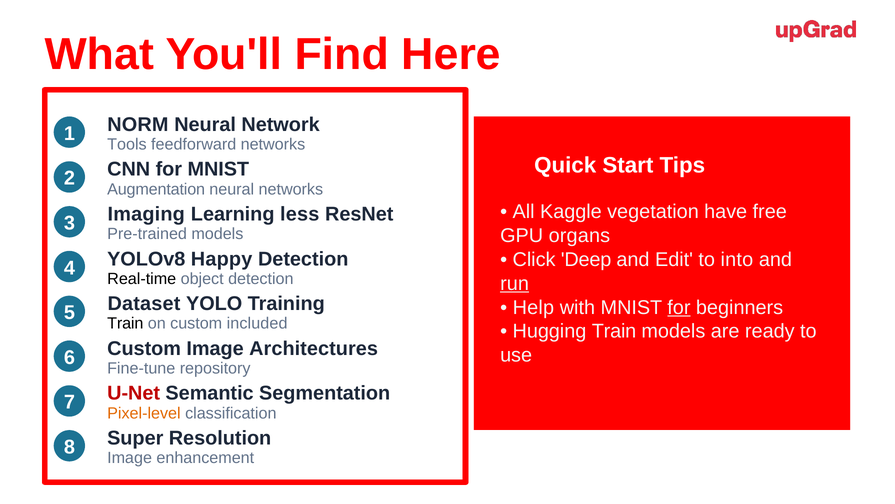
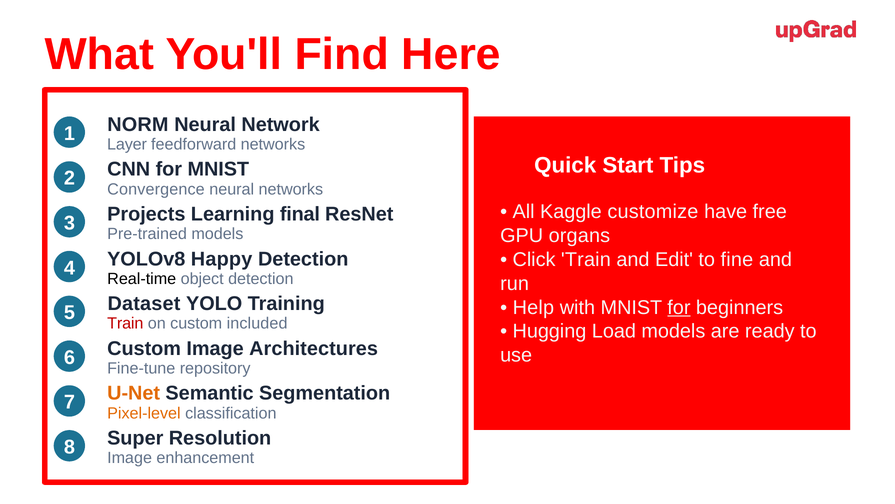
Tools: Tools -> Layer (127, 144)
Augmentation: Augmentation -> Convergence (156, 189)
vegetation: vegetation -> customize (653, 212)
Imaging: Imaging -> Projects (146, 214)
less: less -> final (300, 214)
Click Deep: Deep -> Train (586, 259)
into: into -> fine (737, 259)
run underline: present -> none (515, 283)
Train colour: black -> red (125, 323)
Hugging Train: Train -> Load (614, 331)
U-Net colour: red -> orange (134, 393)
